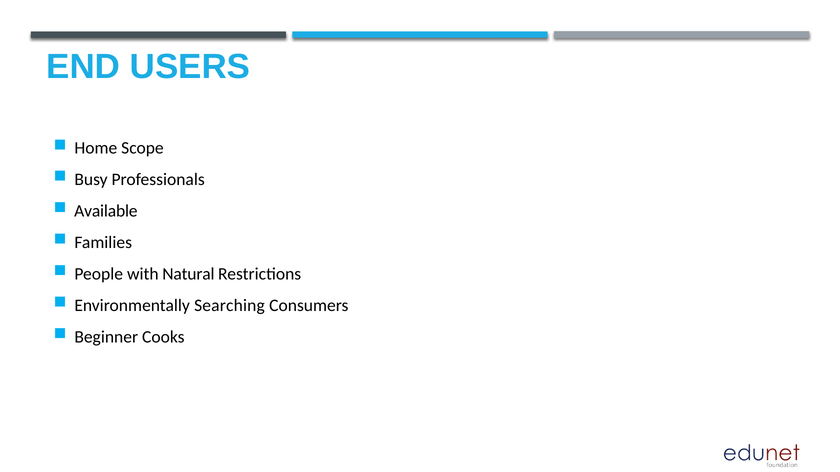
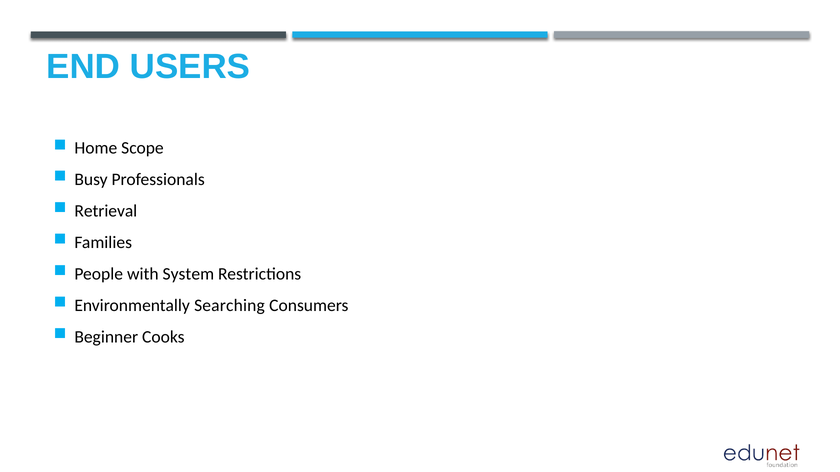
Available: Available -> Retrieval (106, 211)
Natural: Natural -> System (188, 274)
